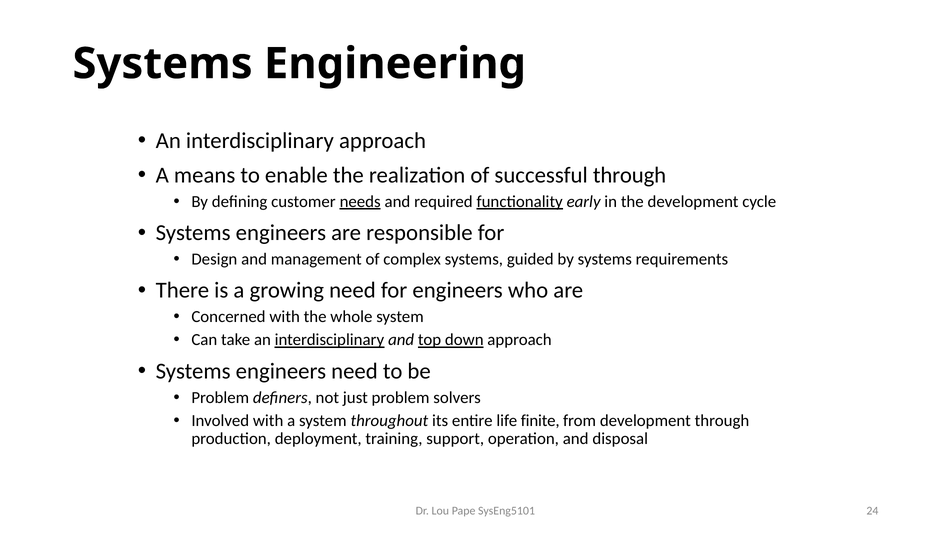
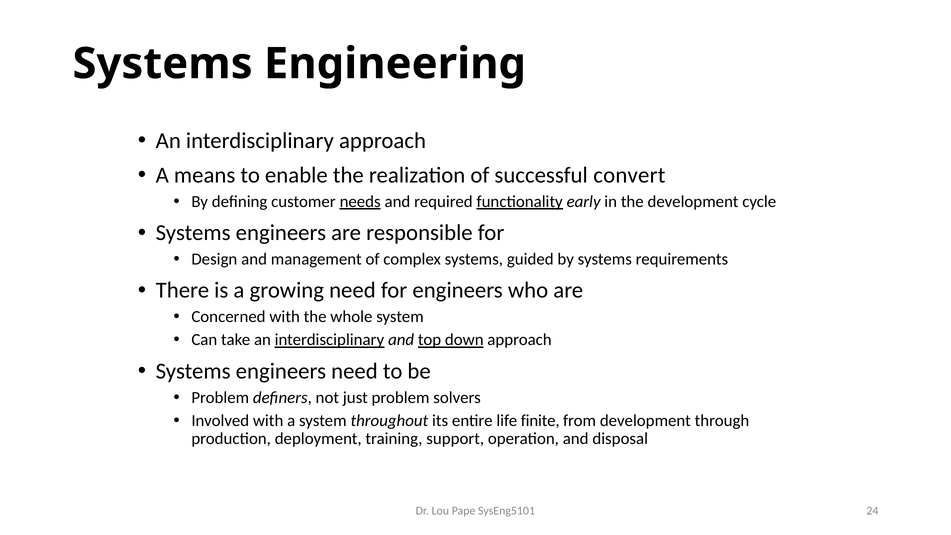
successful through: through -> convert (629, 175)
